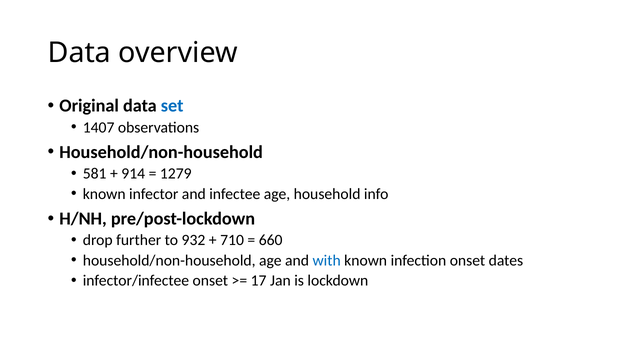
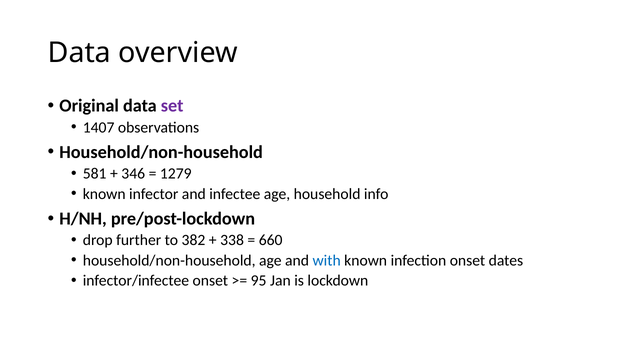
set colour: blue -> purple (172, 106)
914: 914 -> 346 (133, 174)
932: 932 -> 382 (193, 240)
710: 710 -> 338 (232, 240)
17: 17 -> 95 (259, 280)
